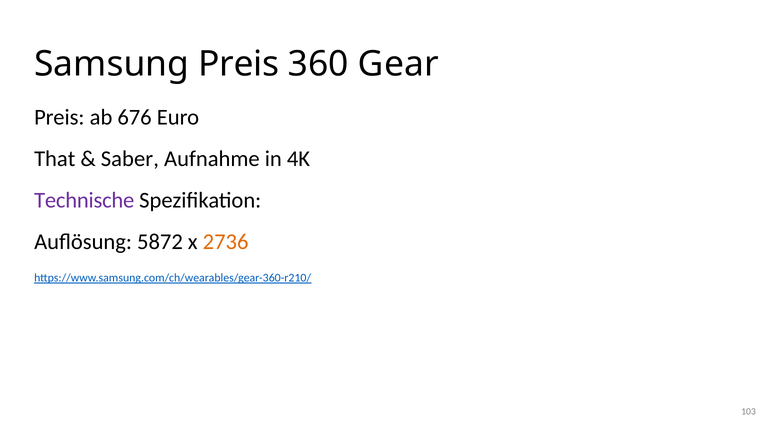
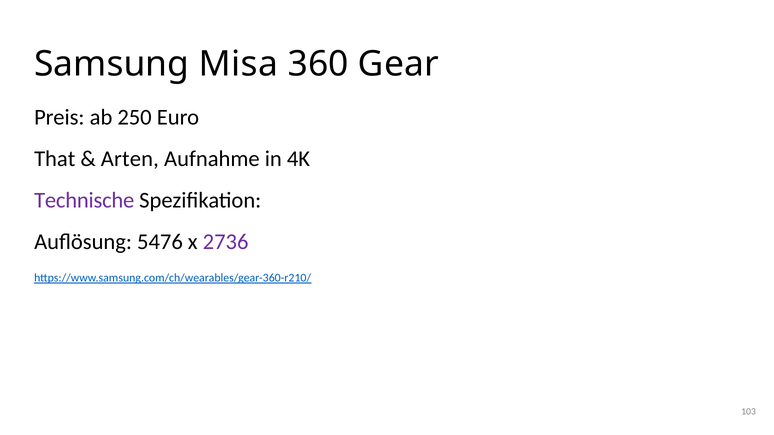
Samsung Preis: Preis -> Misa (238, 64)
676: 676 -> 250 (135, 117)
Saber: Saber -> Arten (130, 159)
5872: 5872 -> 5476 (160, 242)
2736 colour: orange -> purple (226, 242)
